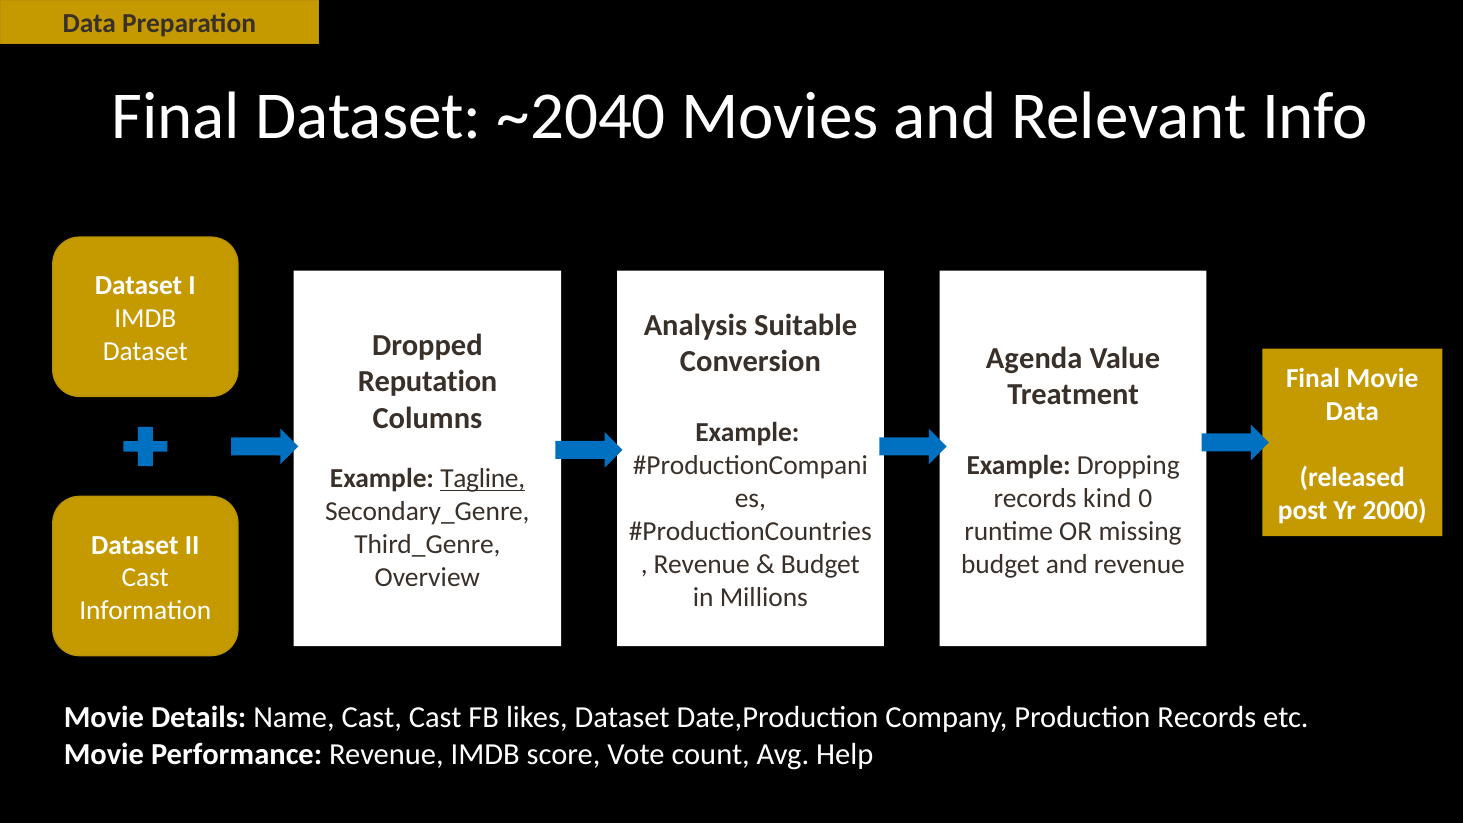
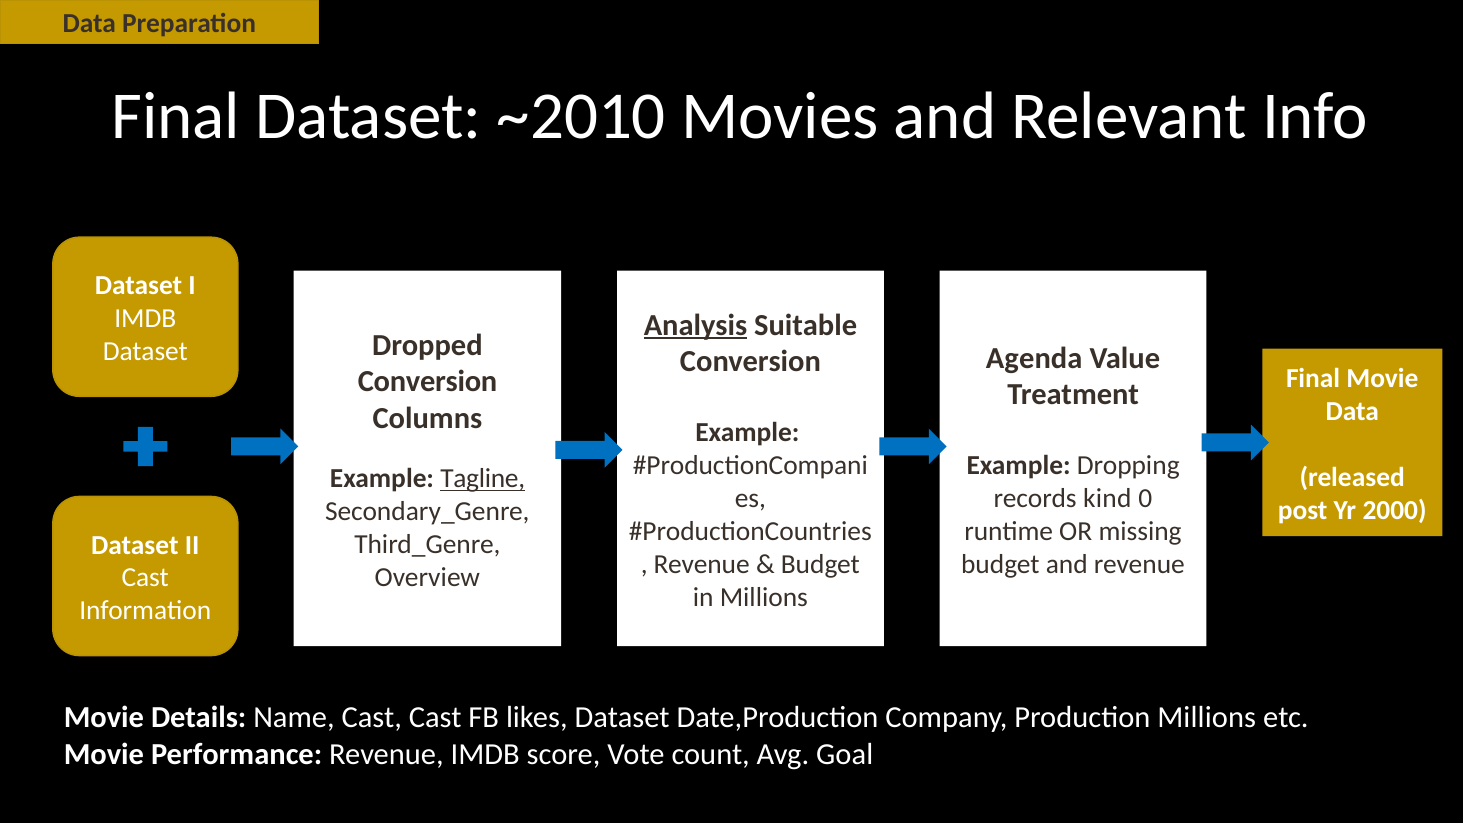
~2040: ~2040 -> ~2010 (581, 116)
Analysis underline: none -> present (695, 325)
Reputation: Reputation -> Conversion (428, 382)
Production Records: Records -> Millions (1207, 717)
Help: Help -> Goal (845, 754)
